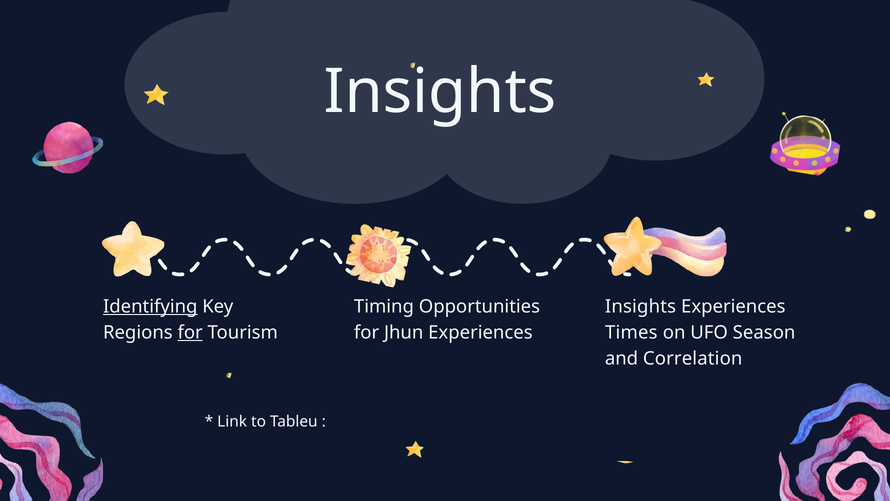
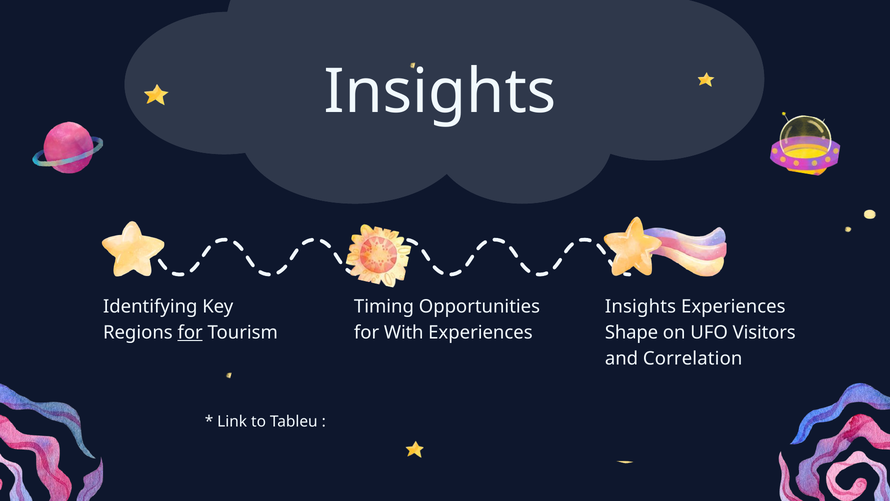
Identifying underline: present -> none (150, 306)
Jhun: Jhun -> With (404, 332)
Times: Times -> Shape (632, 332)
Season: Season -> Visitors (764, 332)
